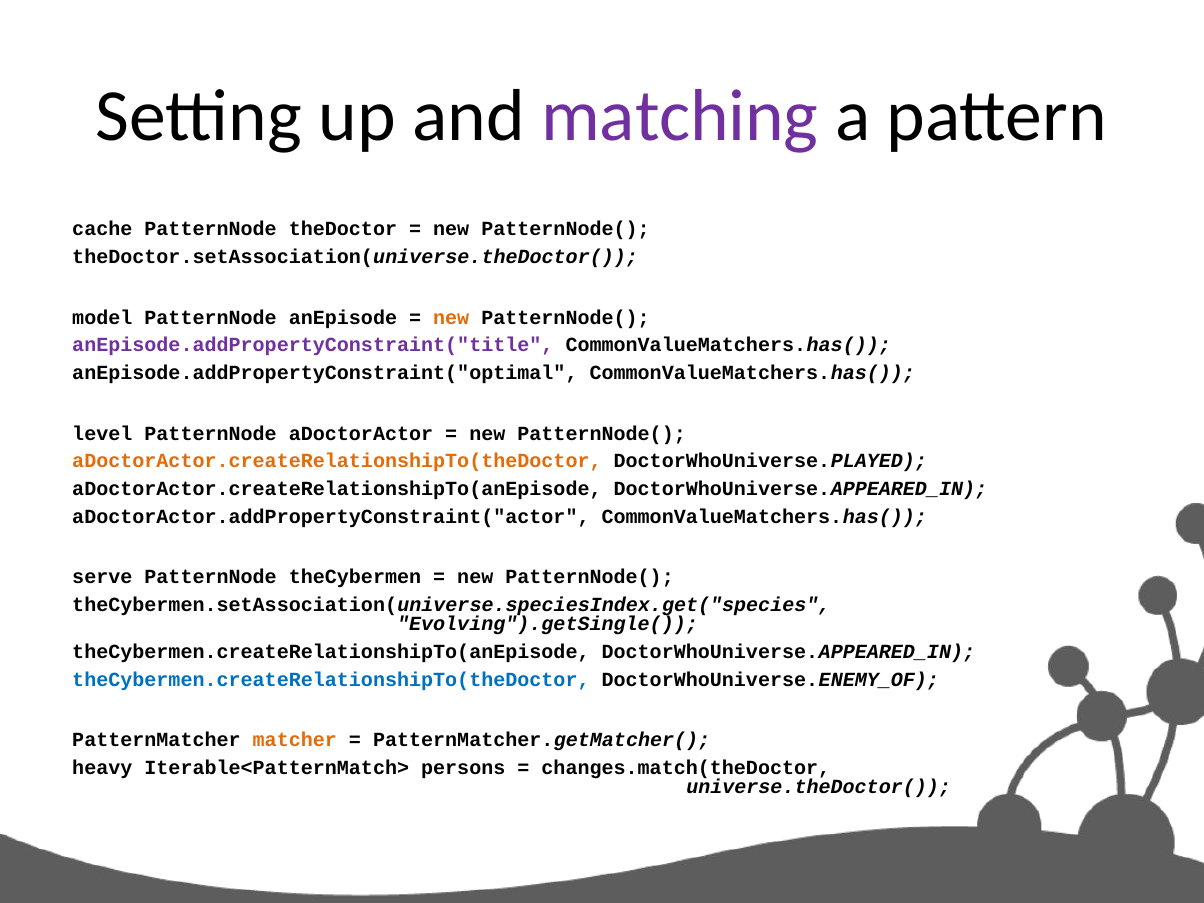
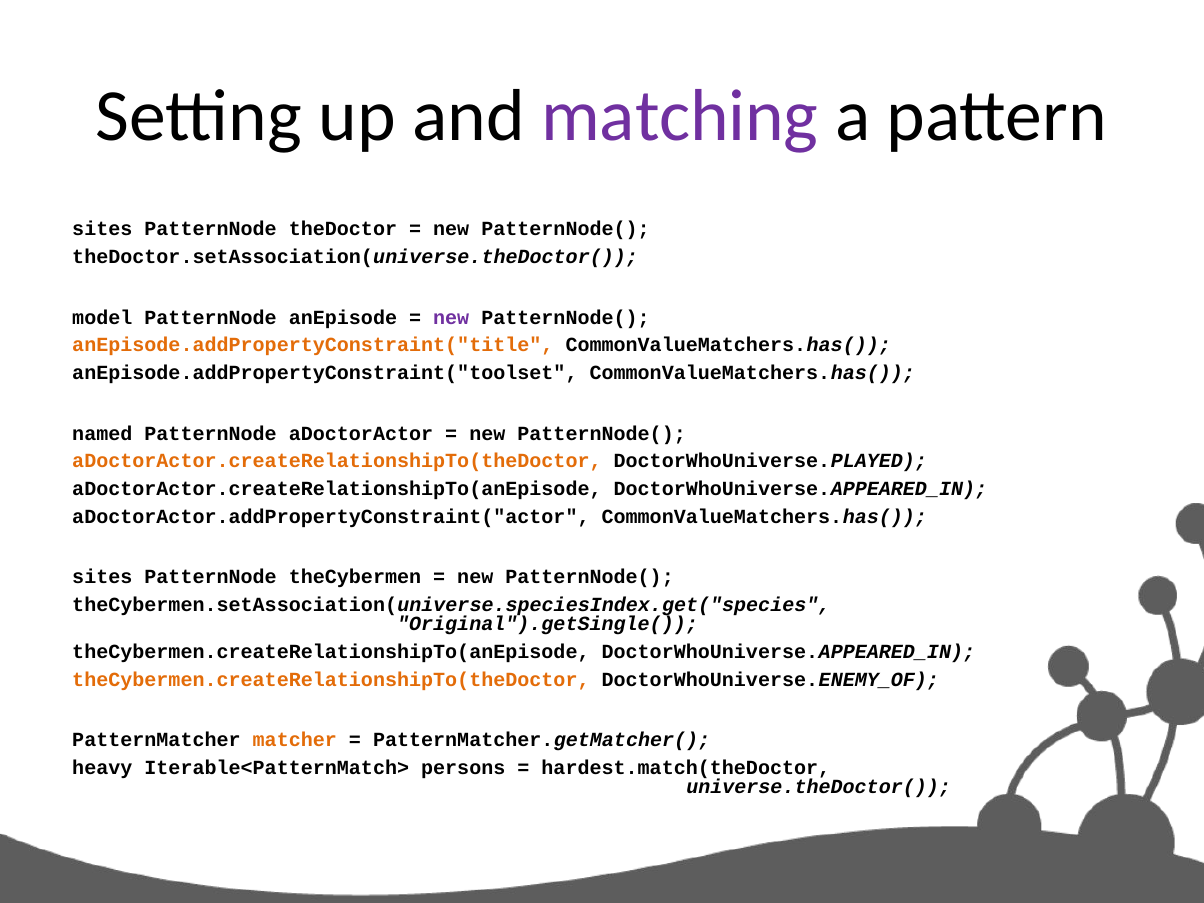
cache: cache -> sites (102, 229)
new colour: orange -> purple (451, 318)
anEpisode.addPropertyConstraint("title colour: purple -> orange (313, 345)
anEpisode.addPropertyConstraint("optimal: anEpisode.addPropertyConstraint("optimal -> anEpisode.addPropertyConstraint("toolset (325, 373)
level: level -> named (102, 433)
serve: serve -> sites (102, 577)
Evolving").getSingle(: Evolving").getSingle( -> Original").getSingle( (547, 624)
theCybermen.createRelationshipTo(theDoctor colour: blue -> orange (331, 680)
changes.match(theDoctor: changes.match(theDoctor -> hardest.match(theDoctor (686, 768)
